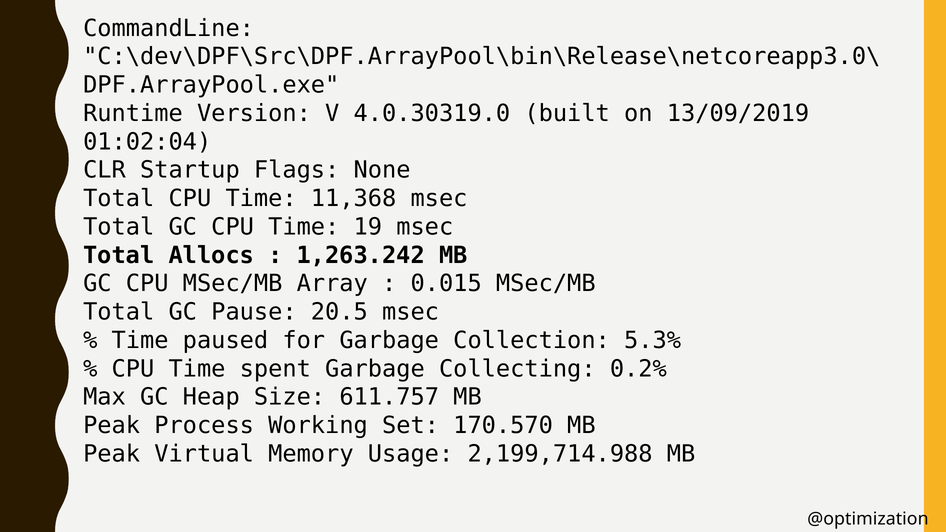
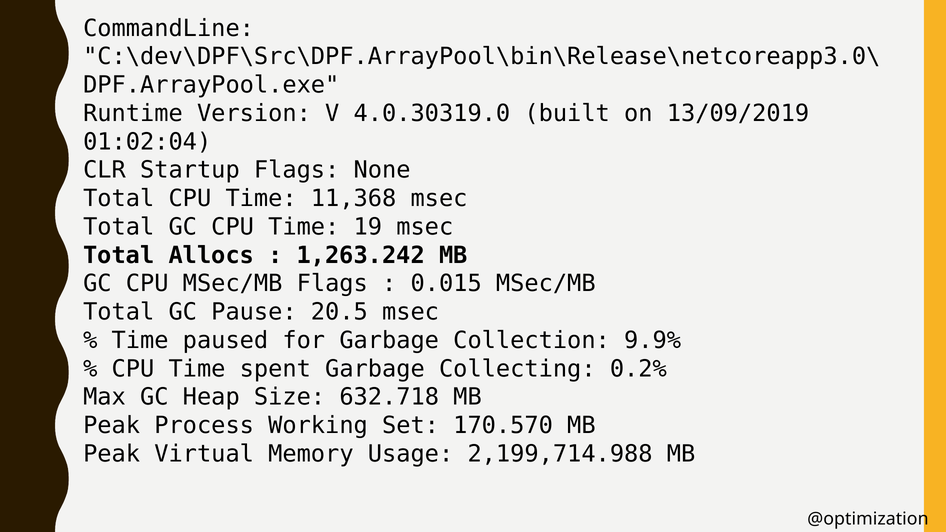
MSec/MB Array: Array -> Flags (332, 284)
5.3%: 5.3% -> 9.9% (653, 340)
611.757: 611.757 -> 632.718 (389, 397)
